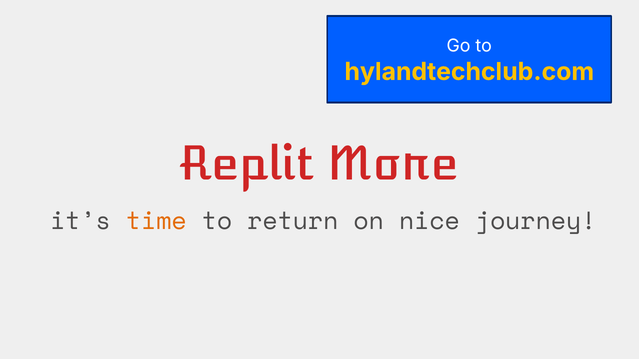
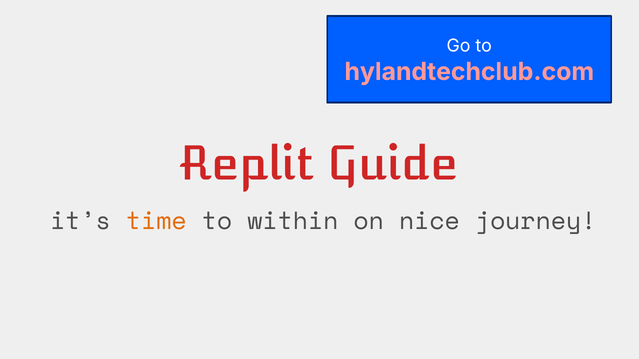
hylandtechclub.com colour: yellow -> pink (469, 72)
More: More -> Guide (393, 165)
return: return -> within (293, 221)
